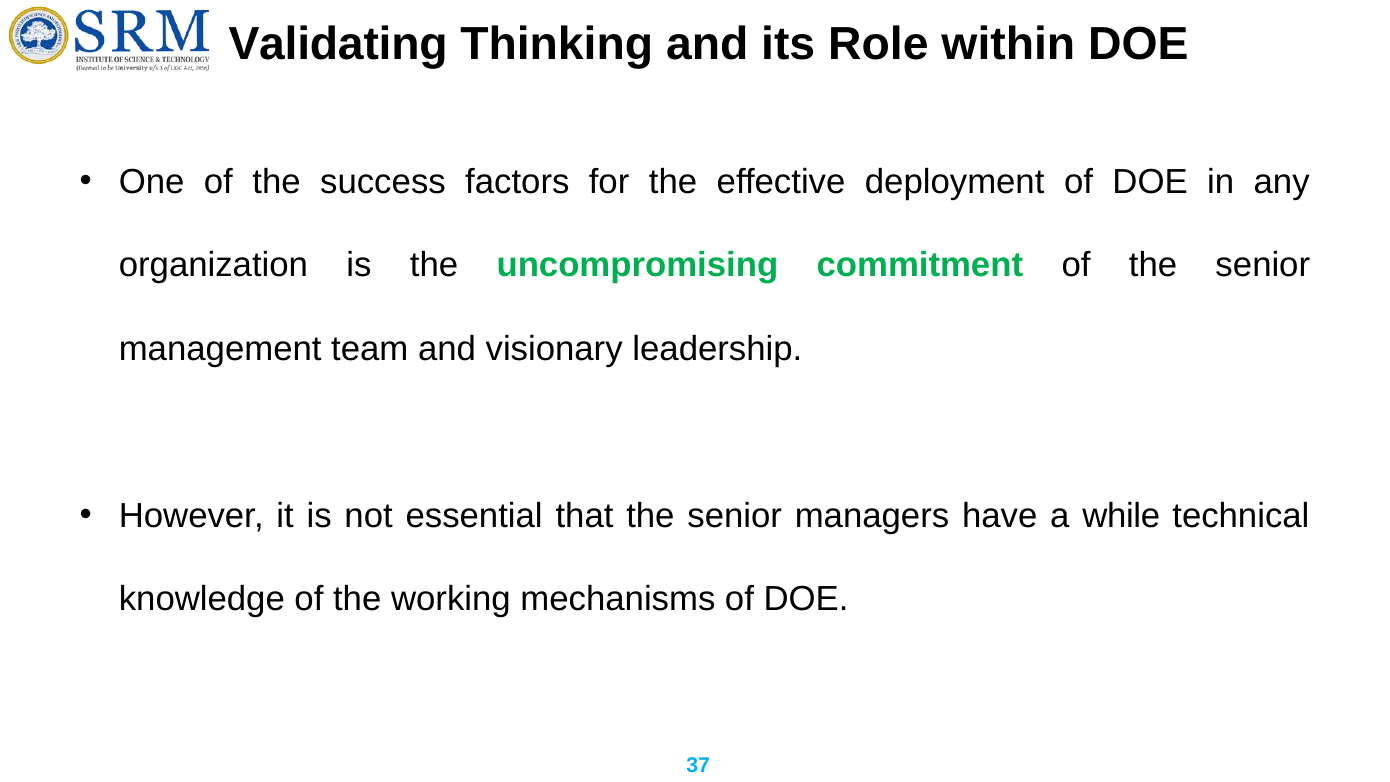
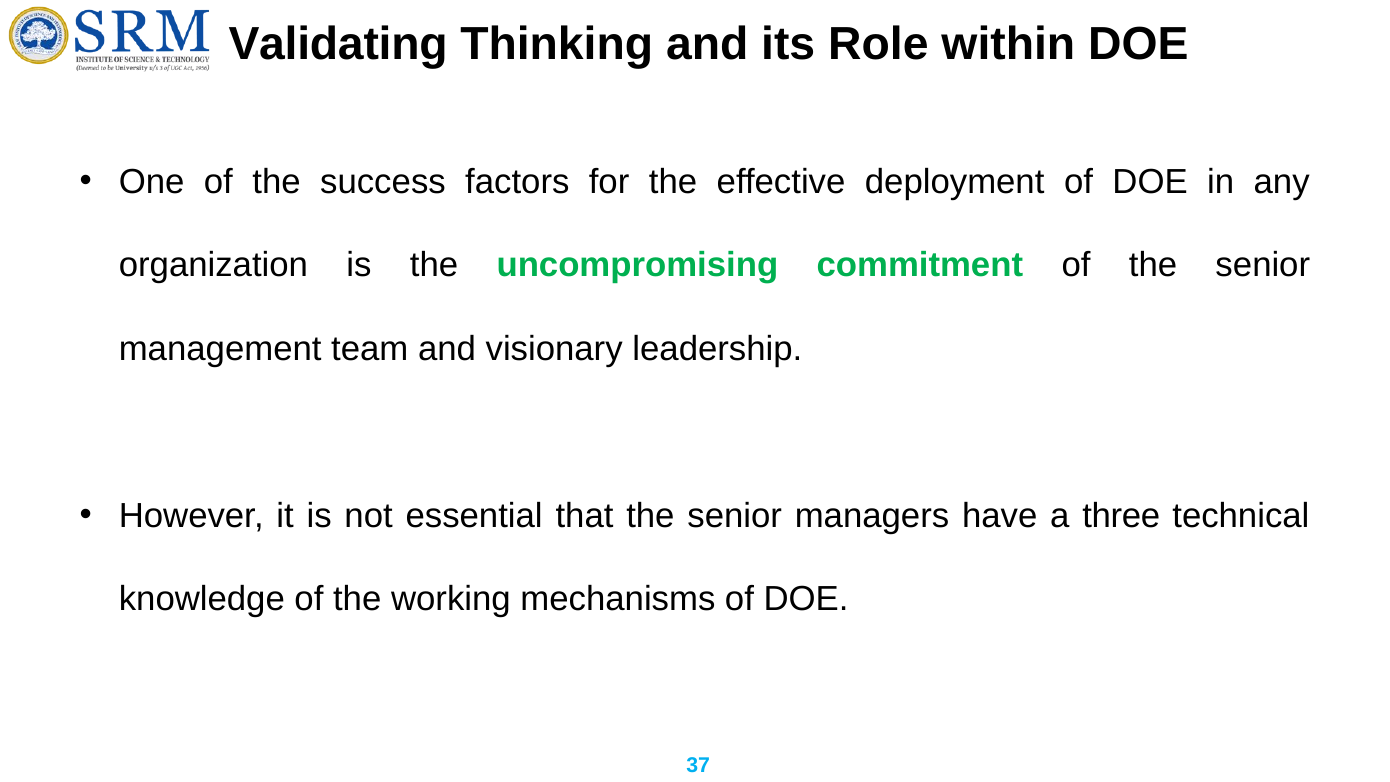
while: while -> three (1121, 516)
